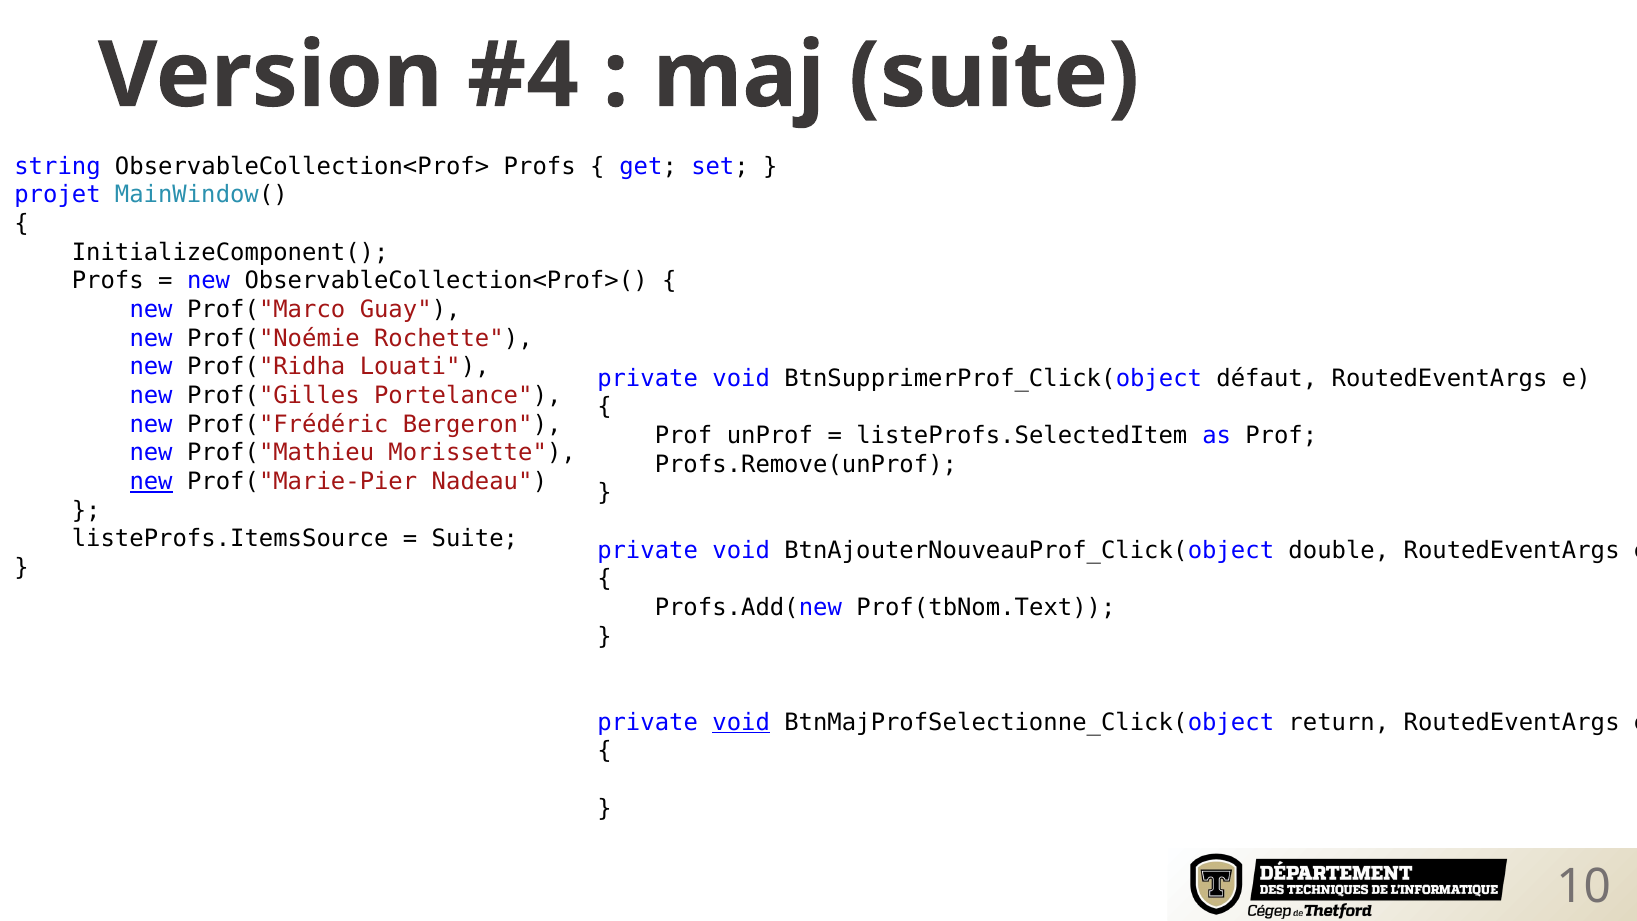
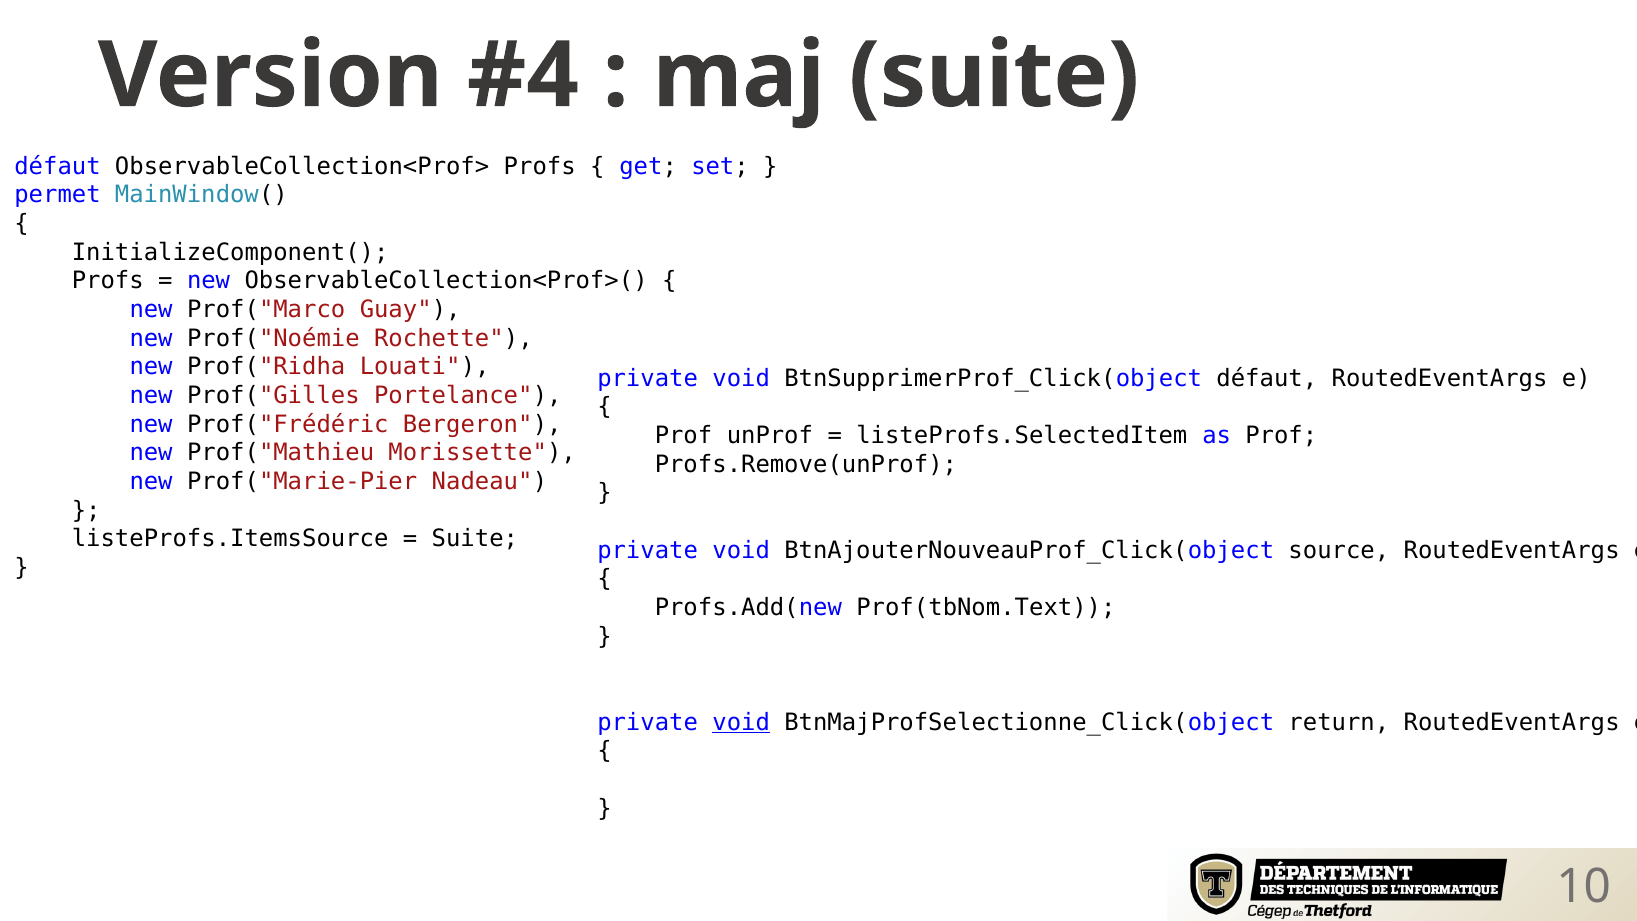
string: string -> défaut (58, 166)
projet: projet -> permet (58, 195)
new underline: present -> none (151, 482)
double: double -> source (1339, 550)
